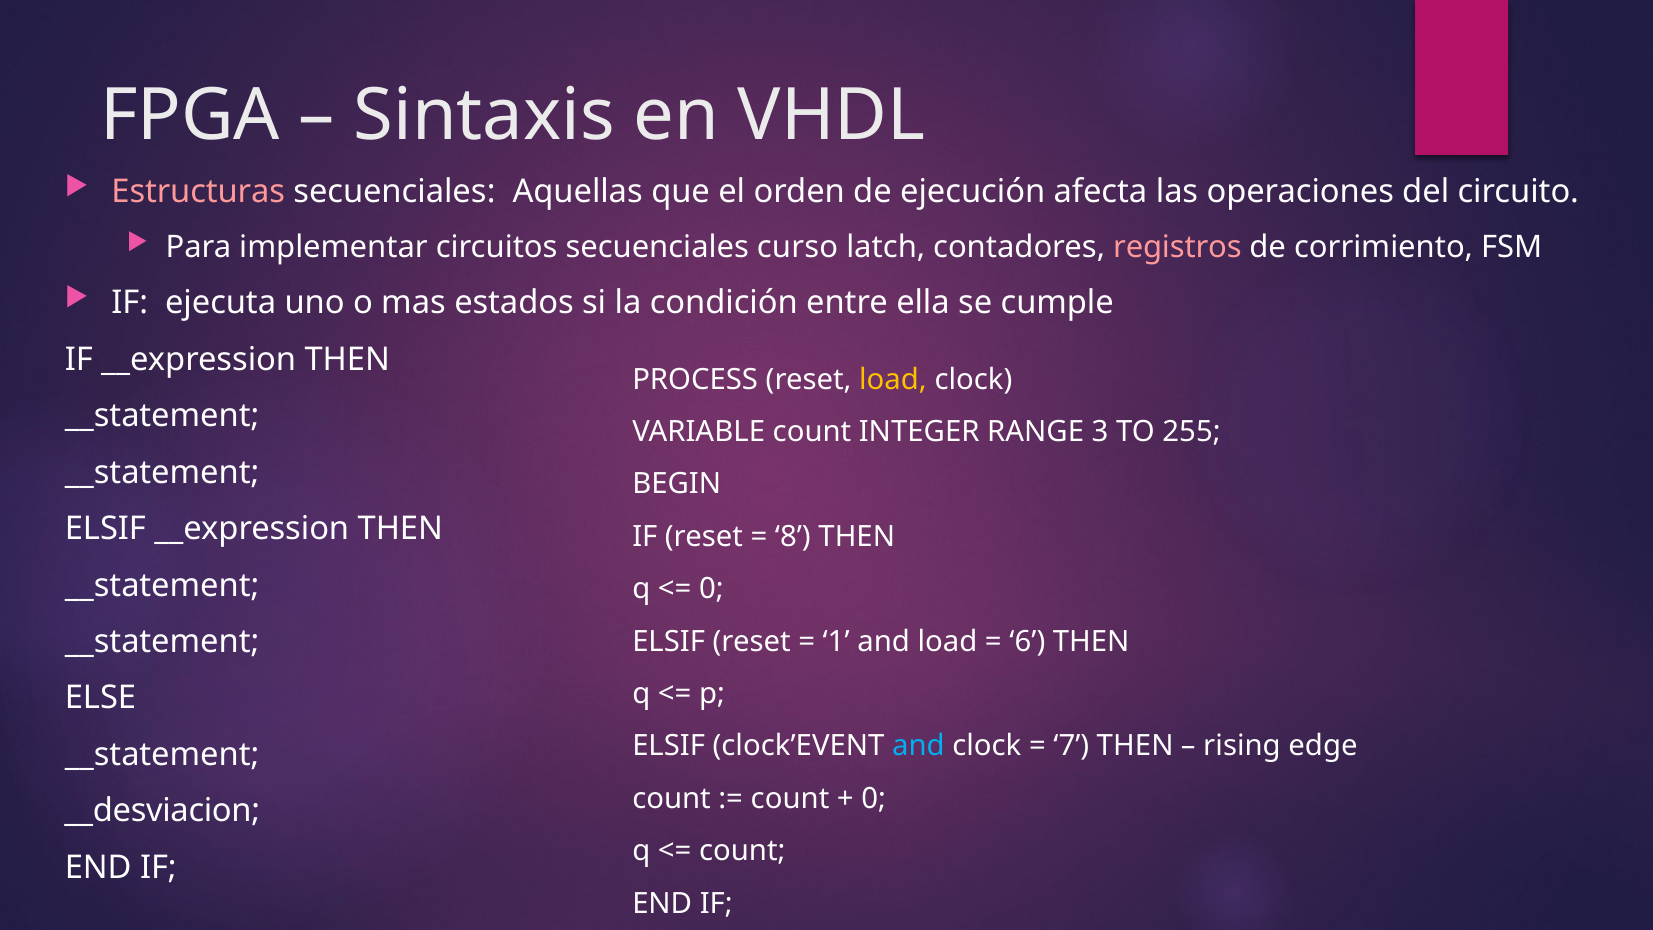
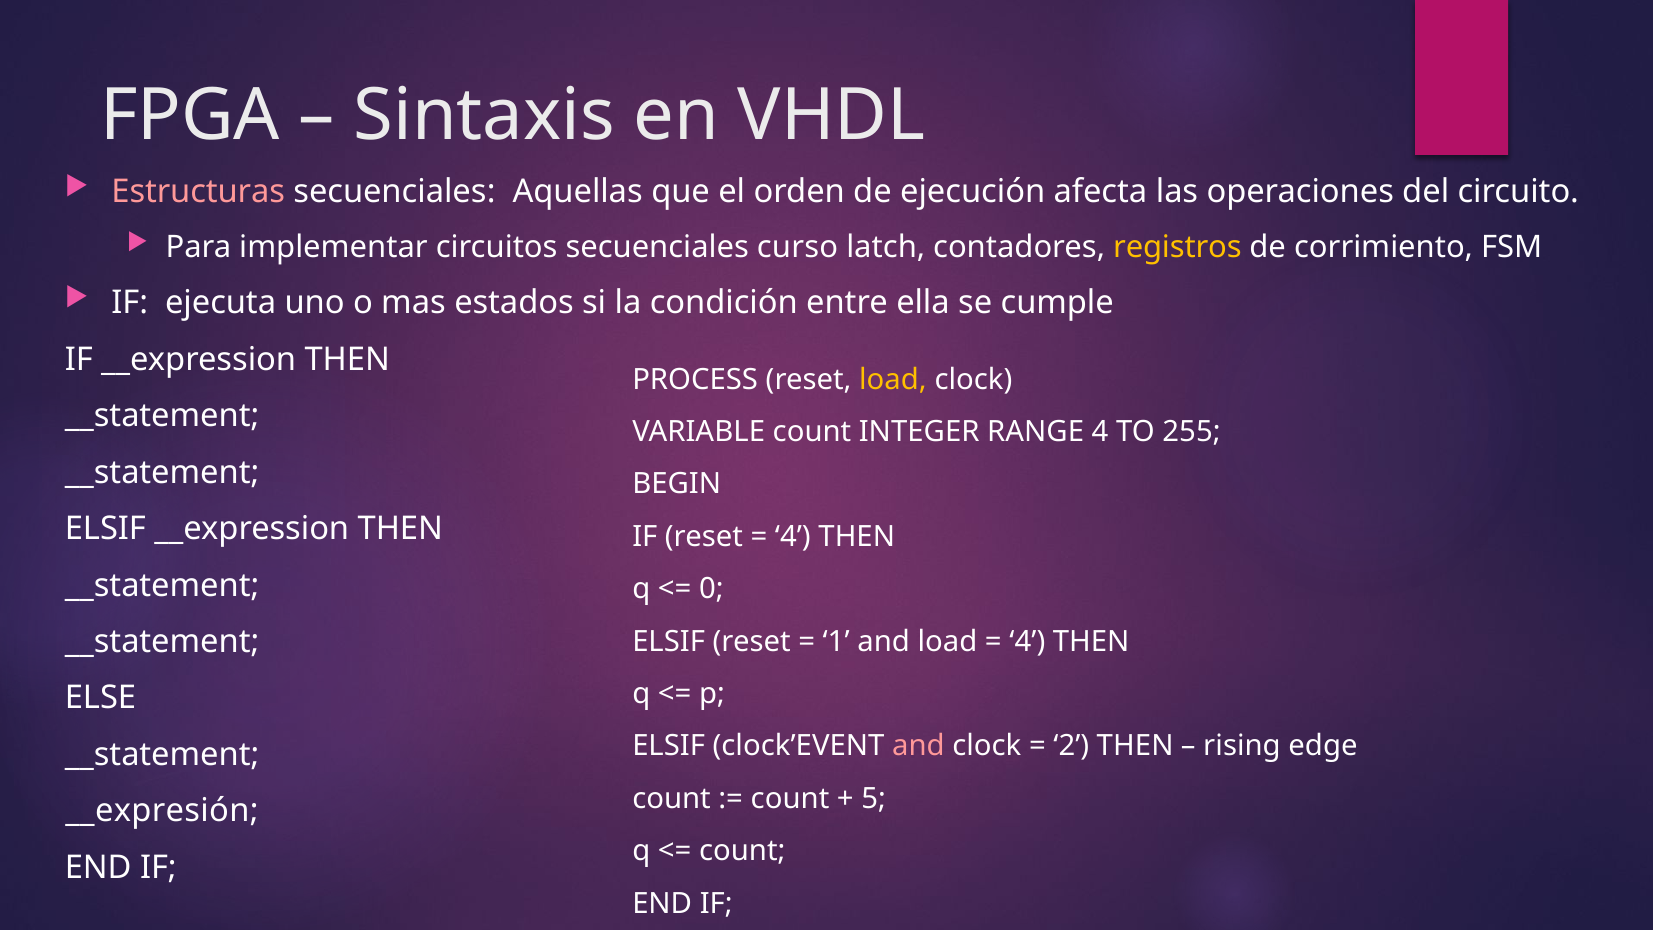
registros colour: pink -> yellow (1177, 247)
RANGE 3: 3 -> 4 (1100, 432)
8: 8 -> 4 (793, 537)
6: 6 -> 4 (1027, 641)
and colour: light blue -> pink (918, 746)
7: 7 -> 2 (1071, 746)
0: 0 -> 5 (874, 798)
__desviacion: __desviacion -> __expresión (162, 811)
